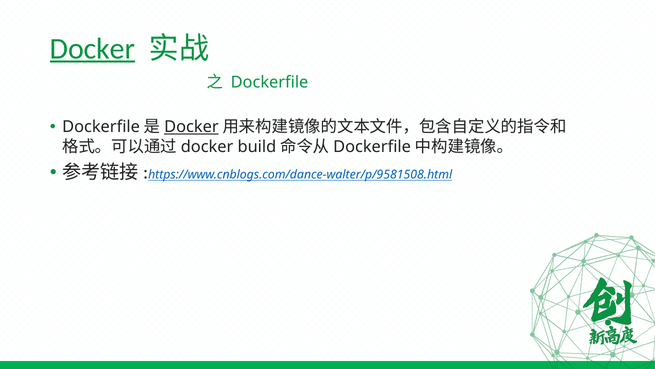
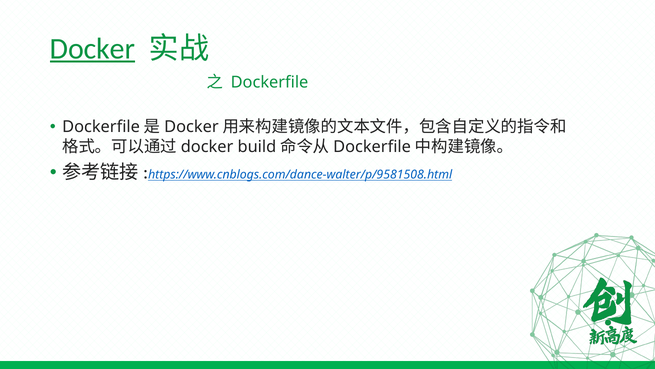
Docker underline: present -> none (191, 127)
